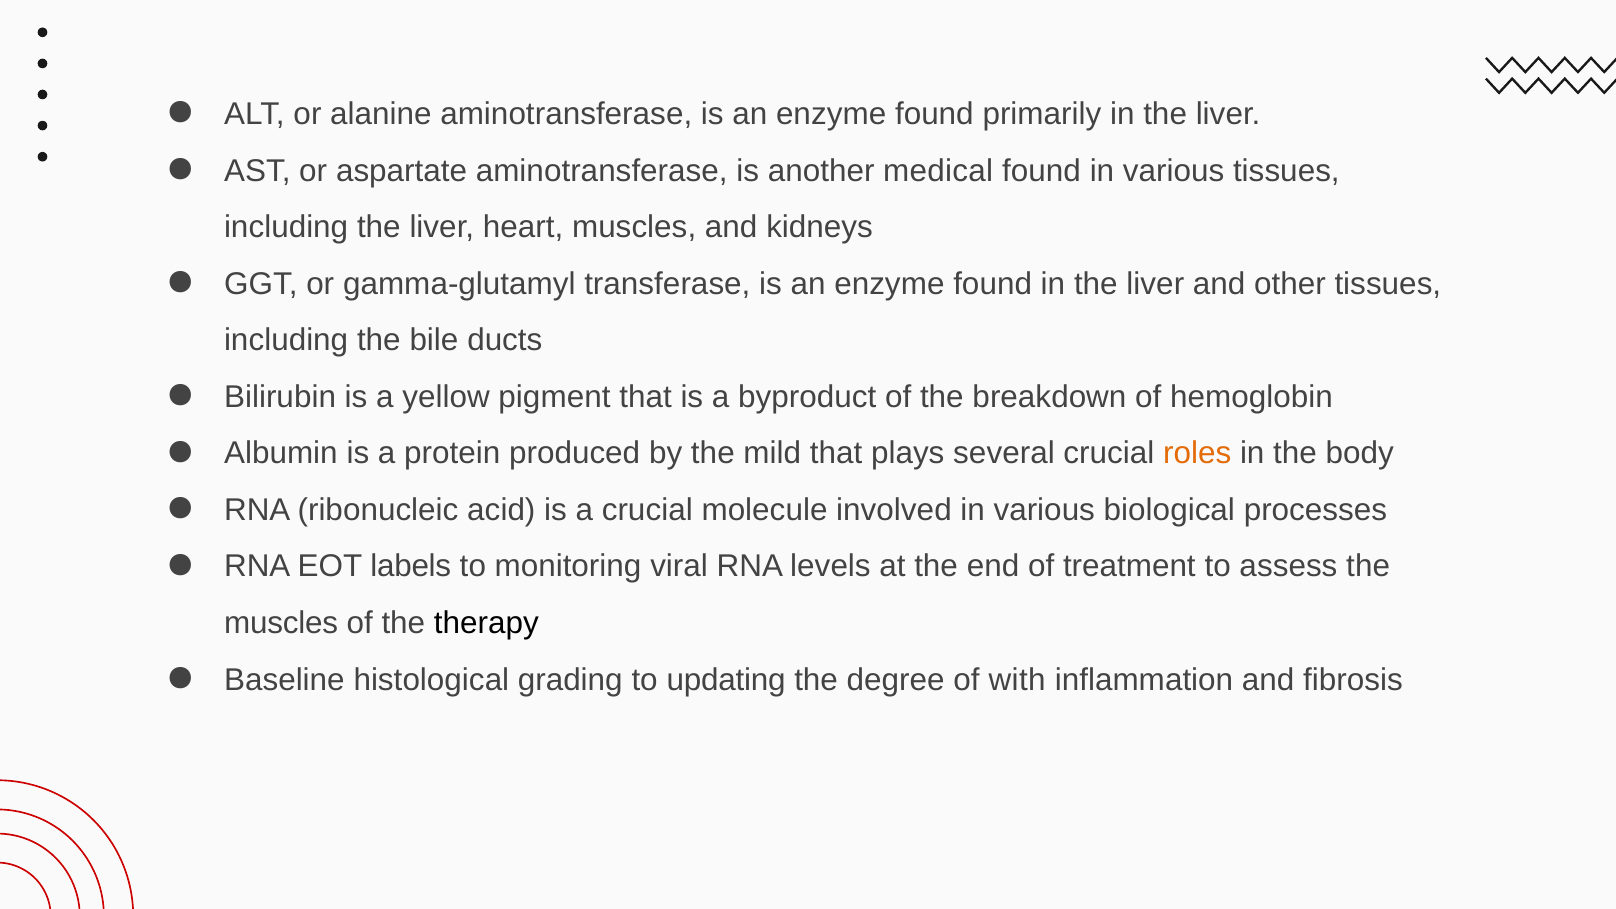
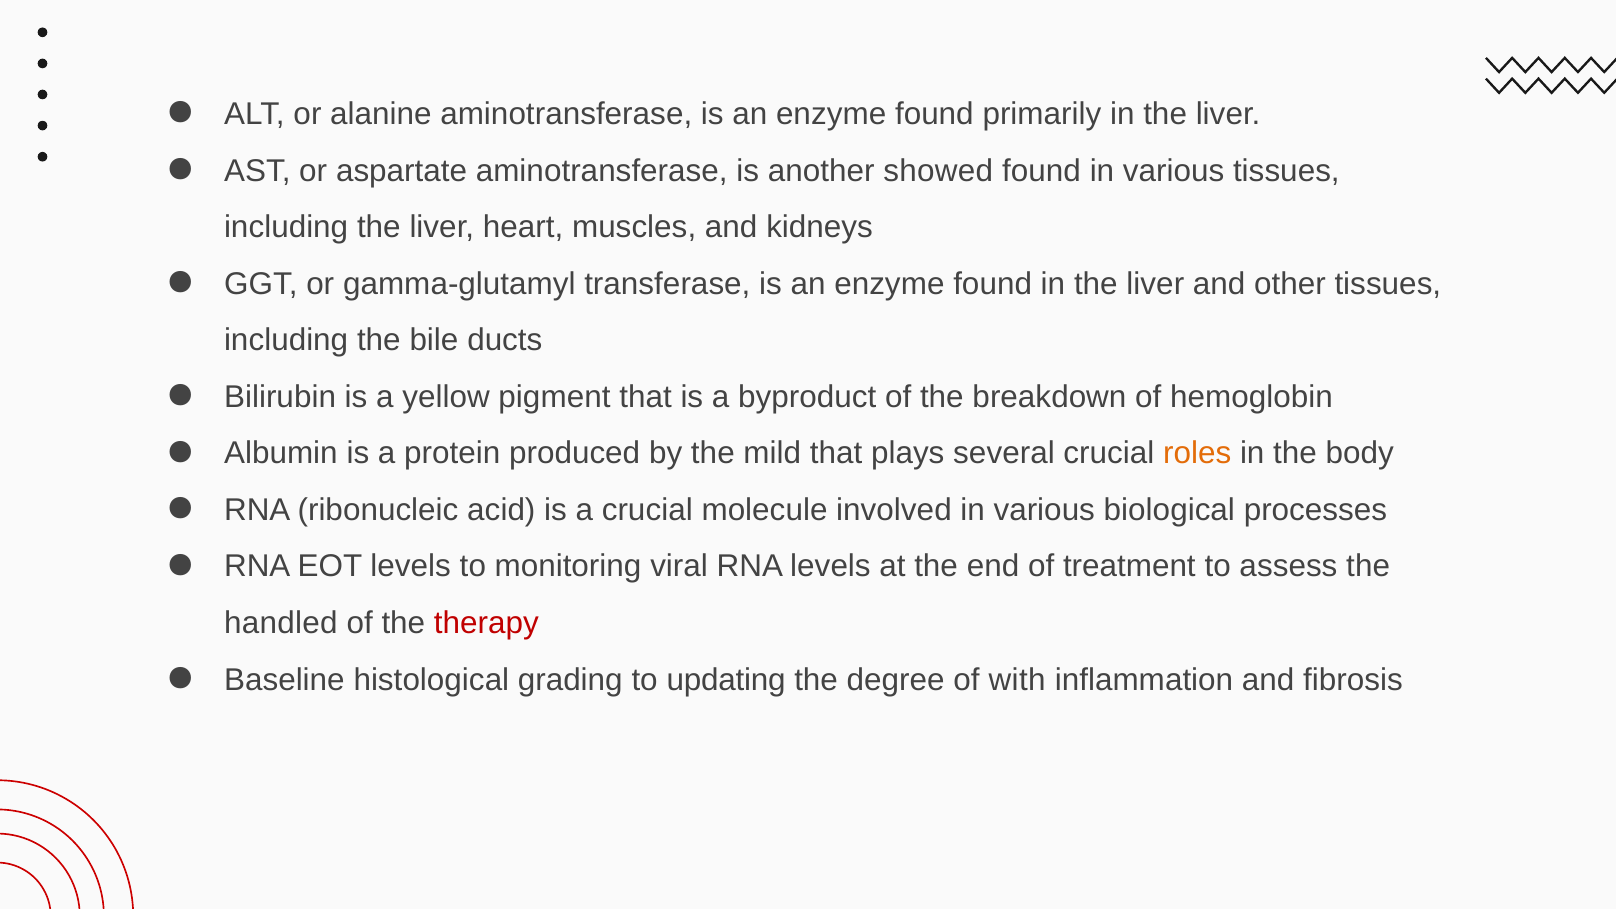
medical: medical -> showed (938, 171)
EOT labels: labels -> levels (411, 567)
muscles: muscles -> handled (281, 623)
therapy colour: black -> red (486, 623)
